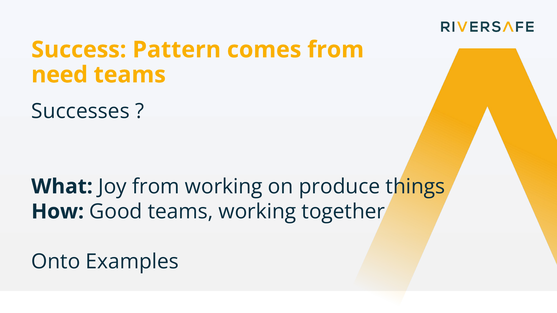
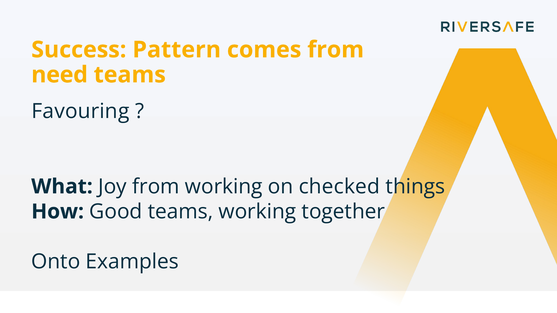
Successes: Successes -> Favouring (80, 111)
produce: produce -> checked (339, 187)
